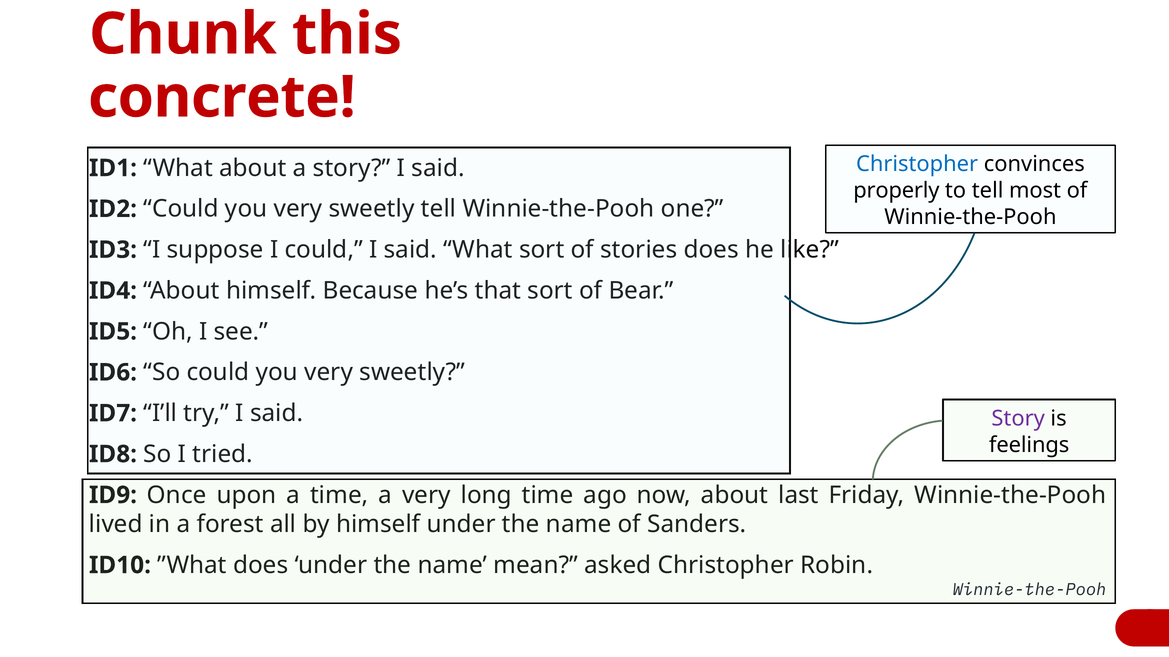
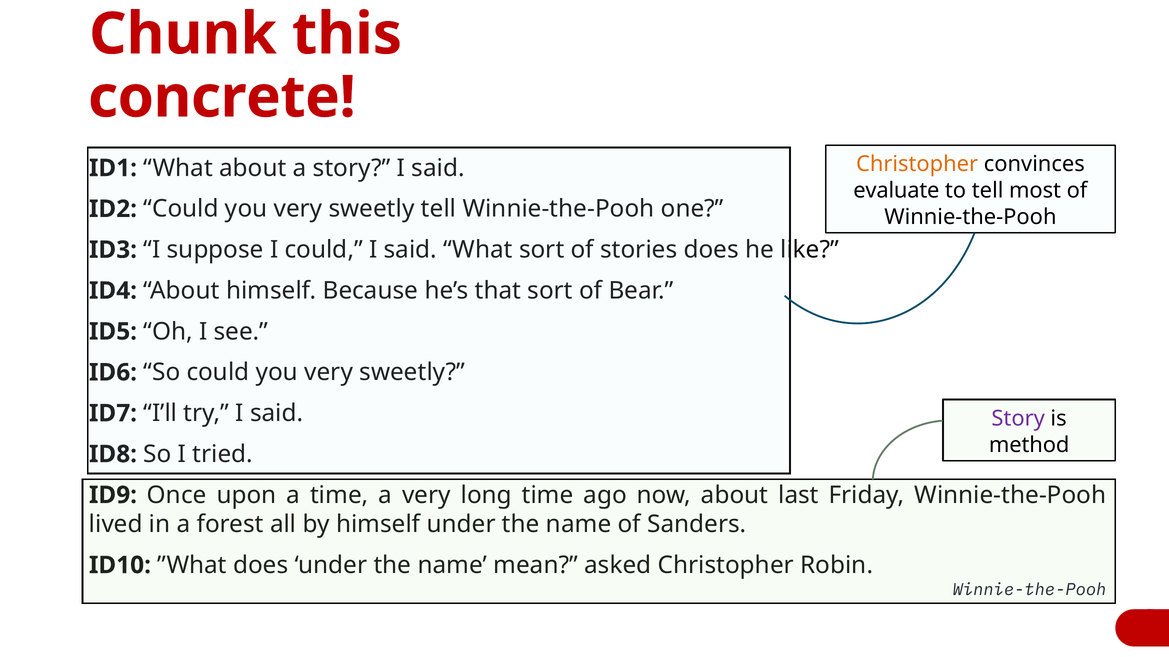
Christopher colour: blue -> orange (917, 164)
properly: properly -> evaluate (896, 191)
feelings: feelings -> method (1029, 445)
